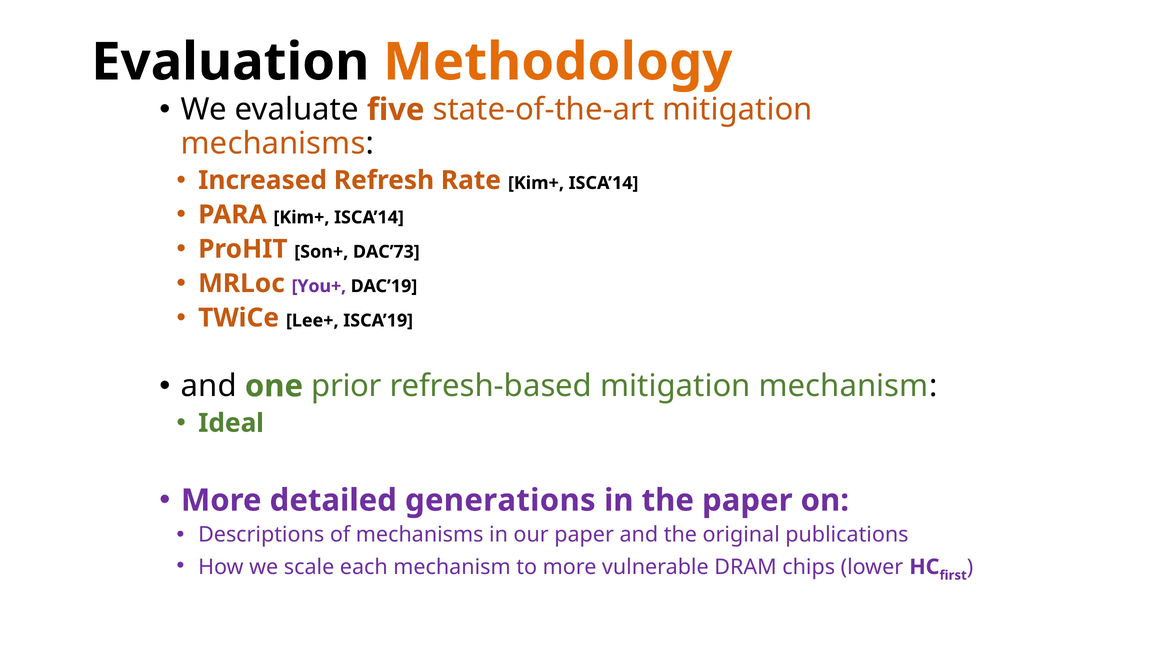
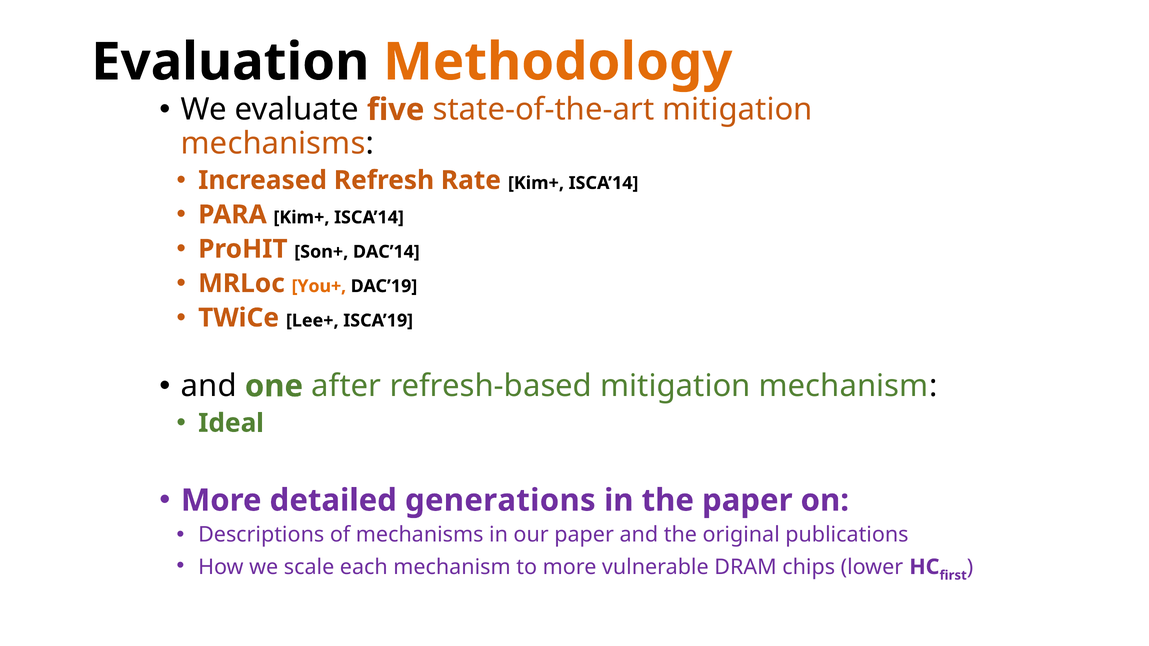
DAC’73: DAC’73 -> DAC’14 (386, 252)
You+ colour: purple -> orange (319, 286)
prior: prior -> after (346, 386)
